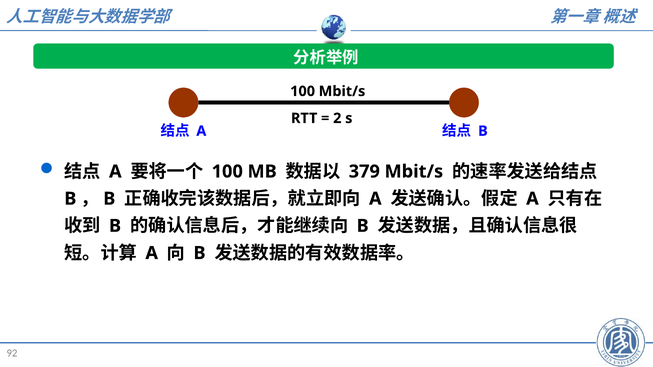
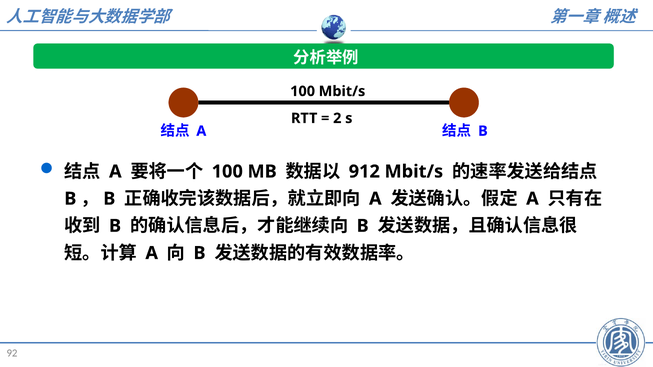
379: 379 -> 912 (364, 172)
